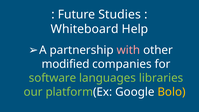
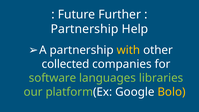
Studies: Studies -> Further (120, 14)
Whiteboard: Whiteboard -> Partnership (85, 29)
with colour: pink -> yellow (128, 50)
modified: modified -> collected (66, 64)
